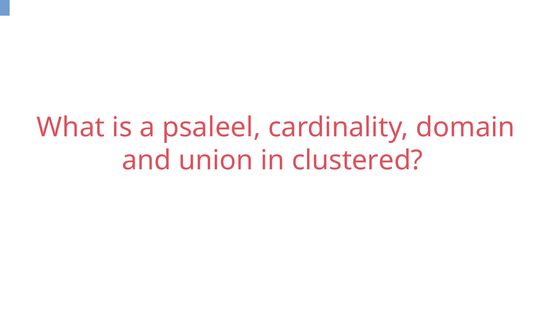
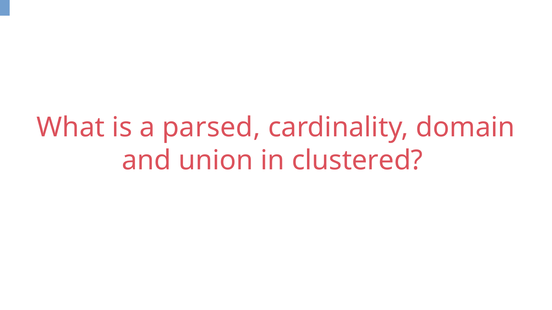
psaleel: psaleel -> parsed (211, 127)
